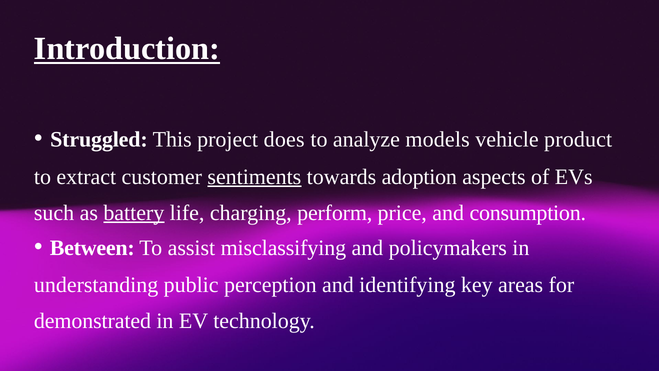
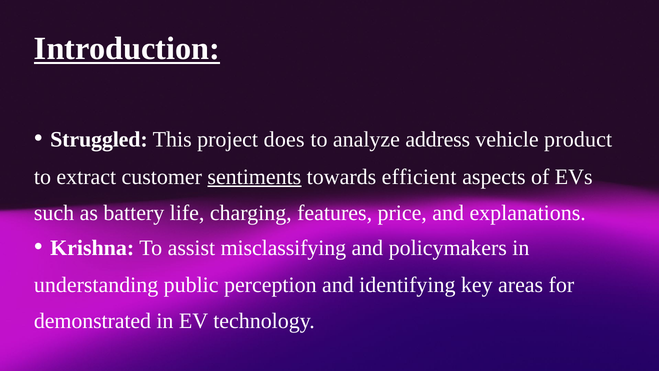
models: models -> address (438, 140)
adoption: adoption -> efficient (419, 177)
battery underline: present -> none (134, 213)
perform: perform -> features (335, 213)
consumption: consumption -> explanations (528, 213)
Between: Between -> Krishna (92, 248)
